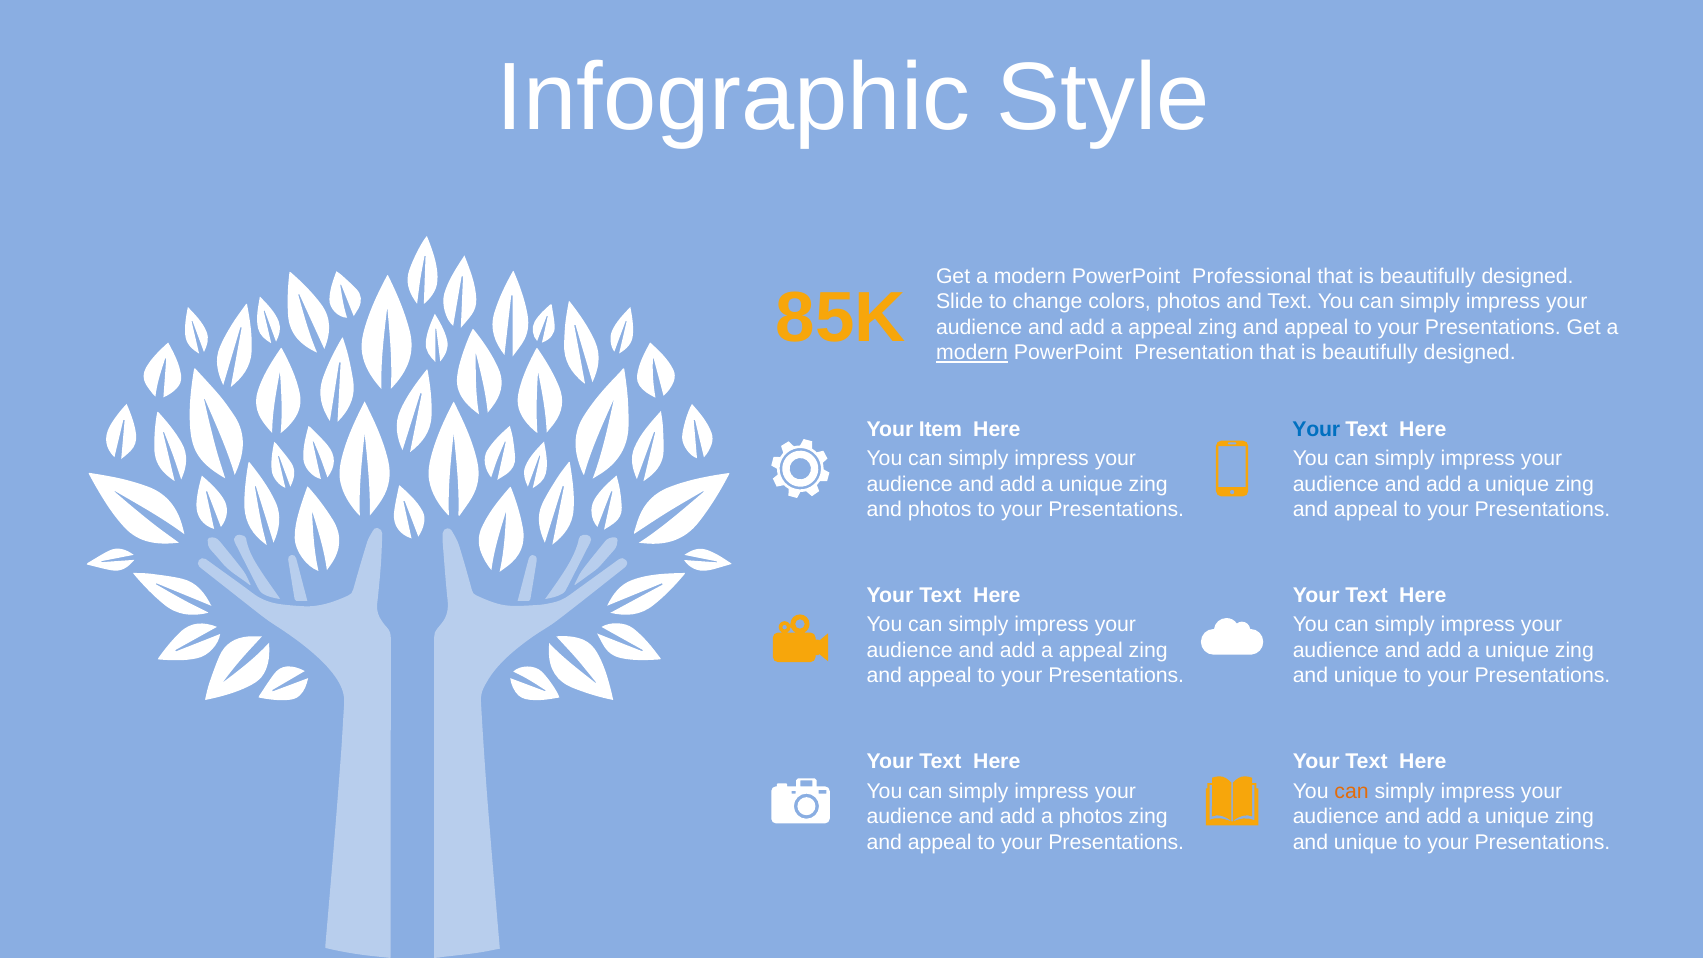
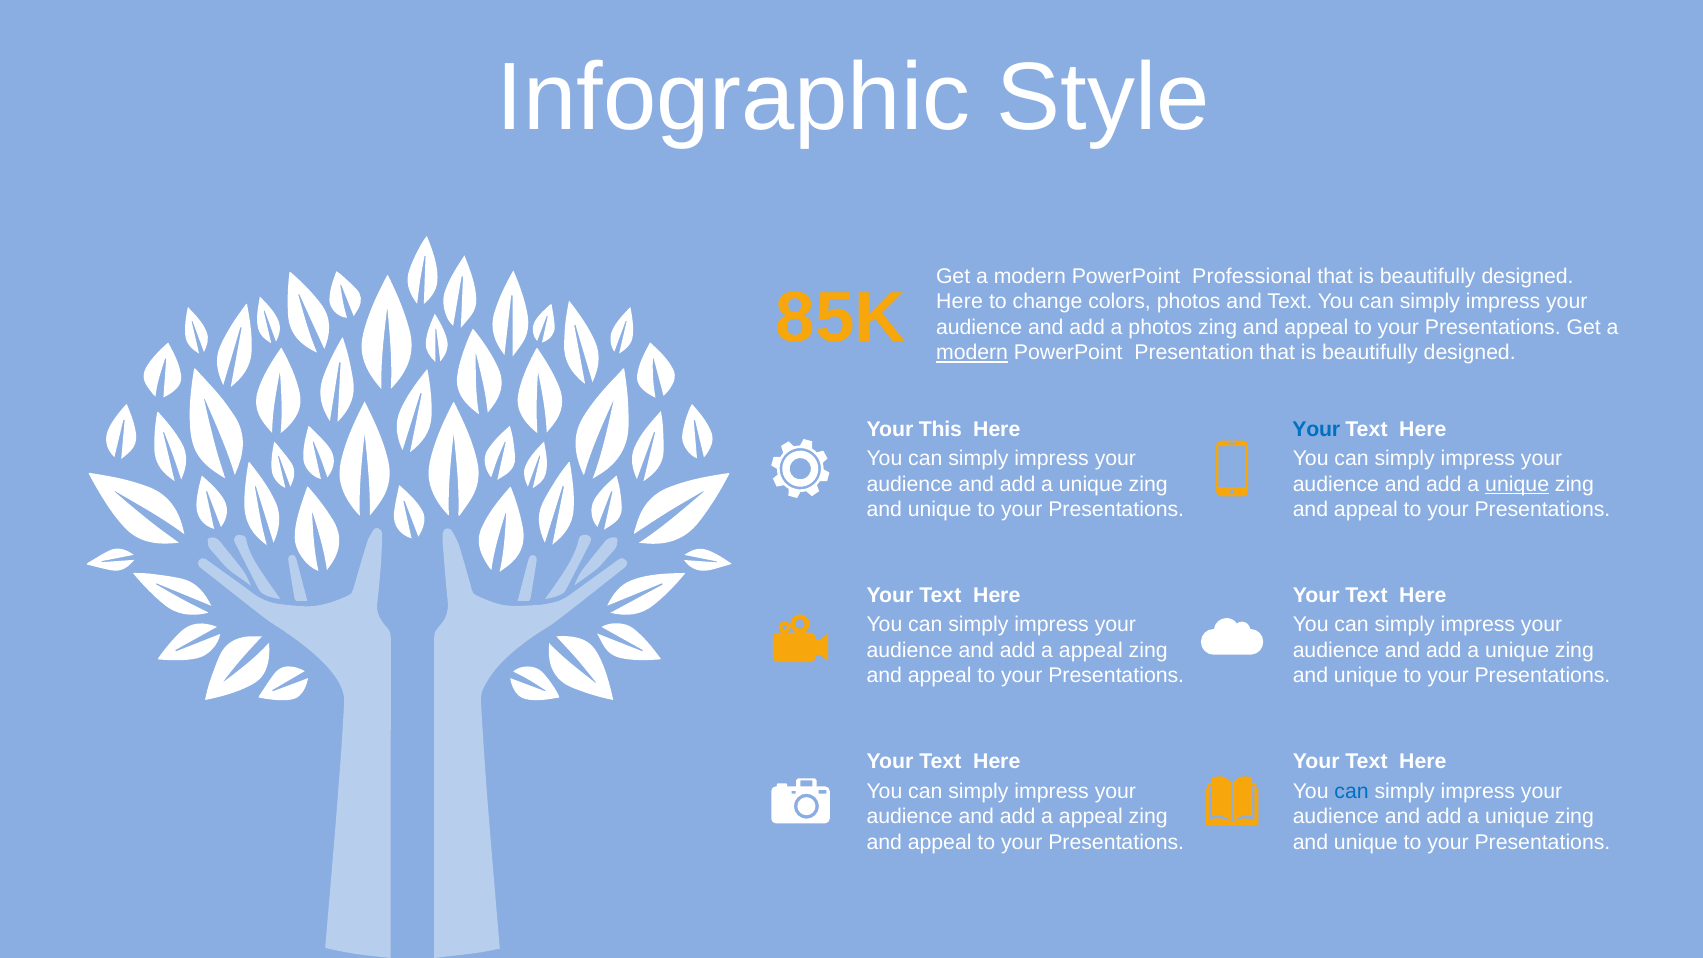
Slide: Slide -> Here (960, 302)
appeal: appeal -> photos (1160, 327)
Item: Item -> This (940, 429)
unique underline: none -> present (1517, 484)
photos: photos -> unique (940, 510)
can colour: orange -> blue (1352, 791)
photos: photos -> appeal (1091, 817)
